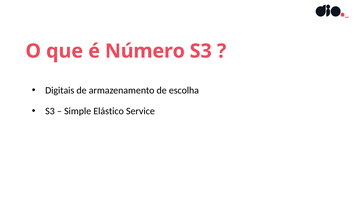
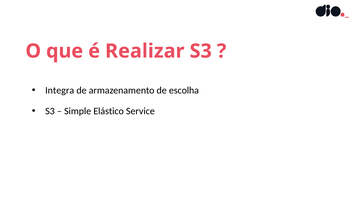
Número: Número -> Realizar (145, 51)
Digitais: Digitais -> Integra (60, 90)
